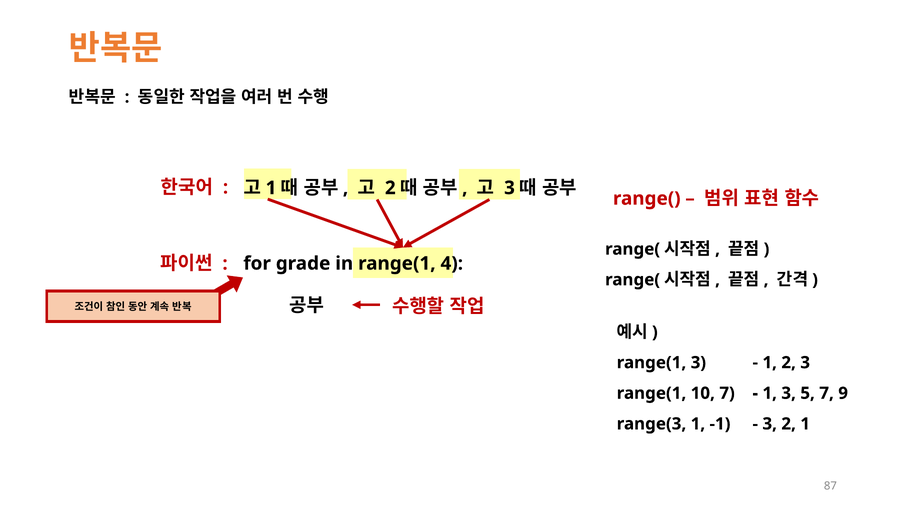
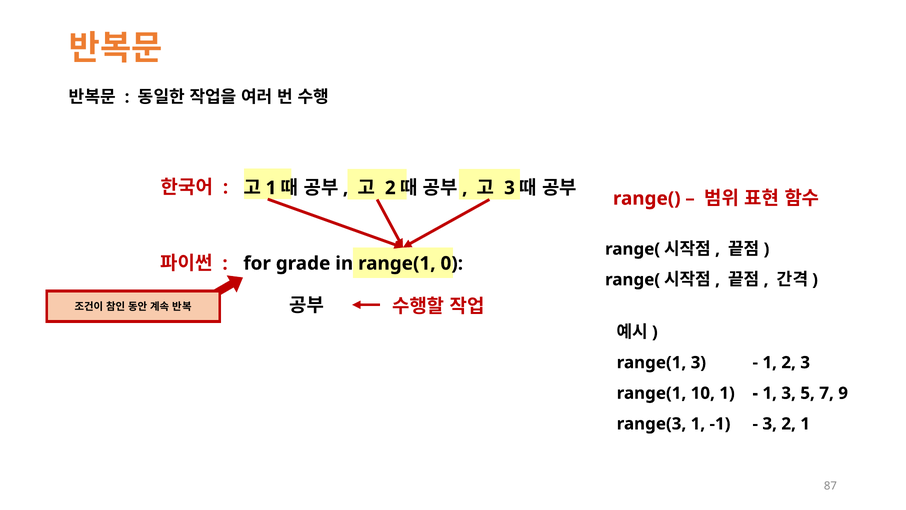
4: 4 -> 0 (452, 263)
10 7: 7 -> 1 (727, 393)
